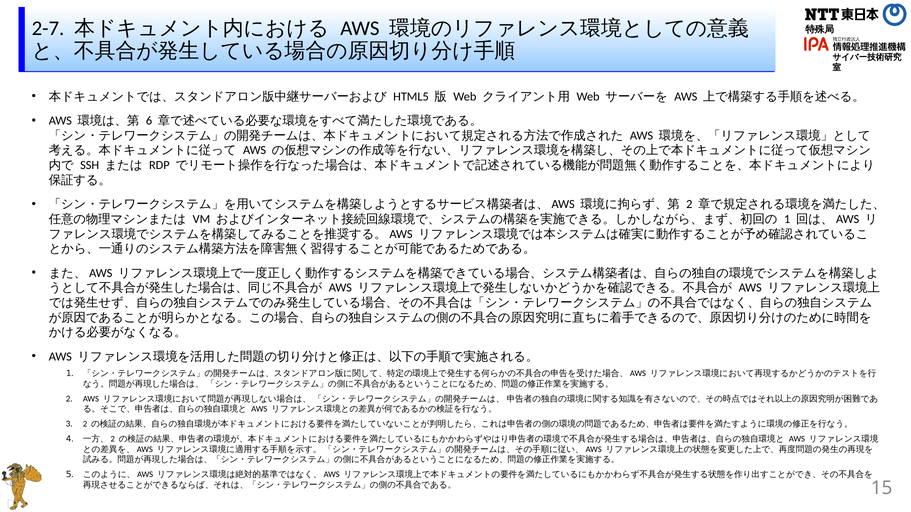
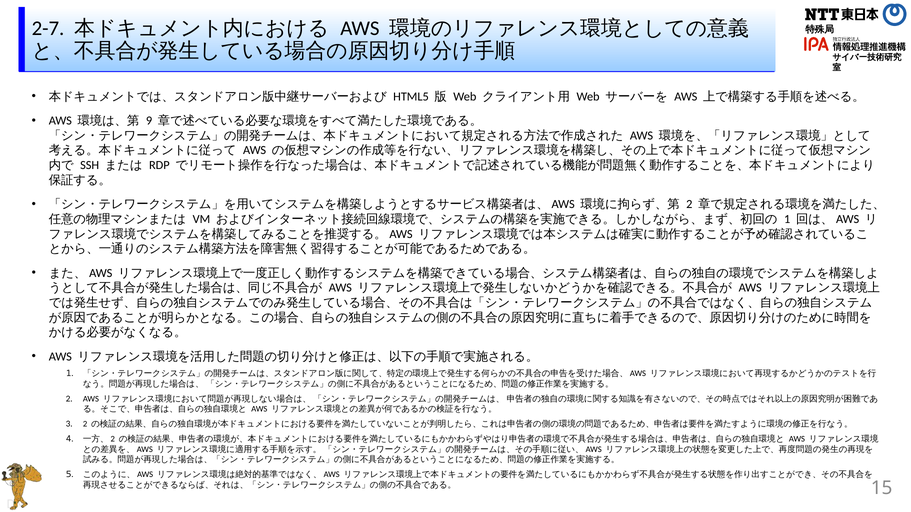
6: 6 -> 9 (149, 121)
